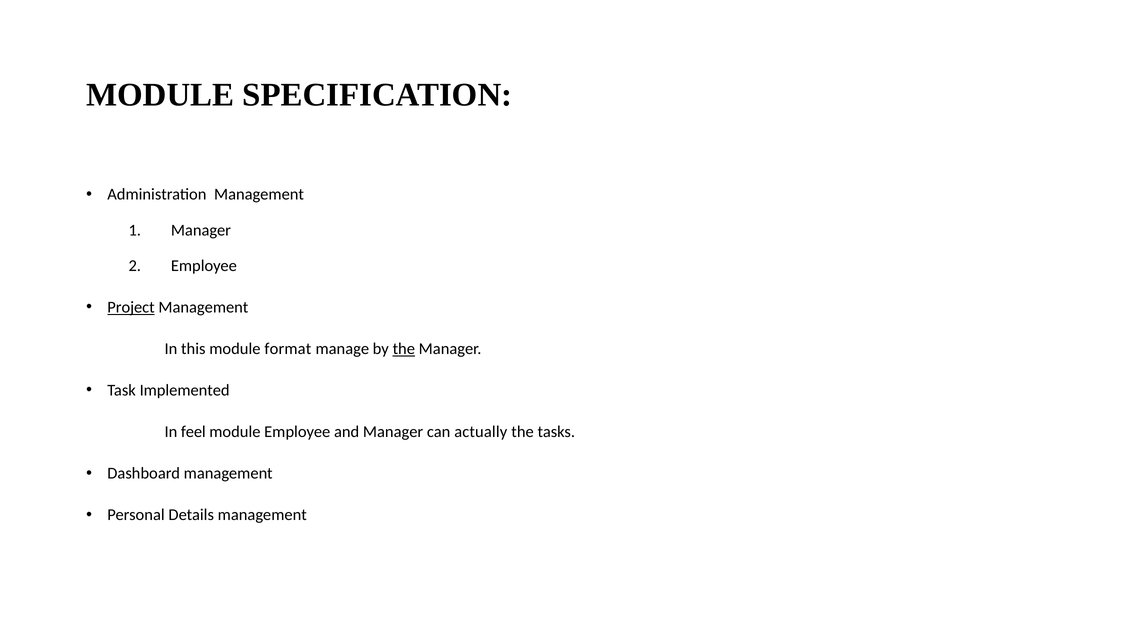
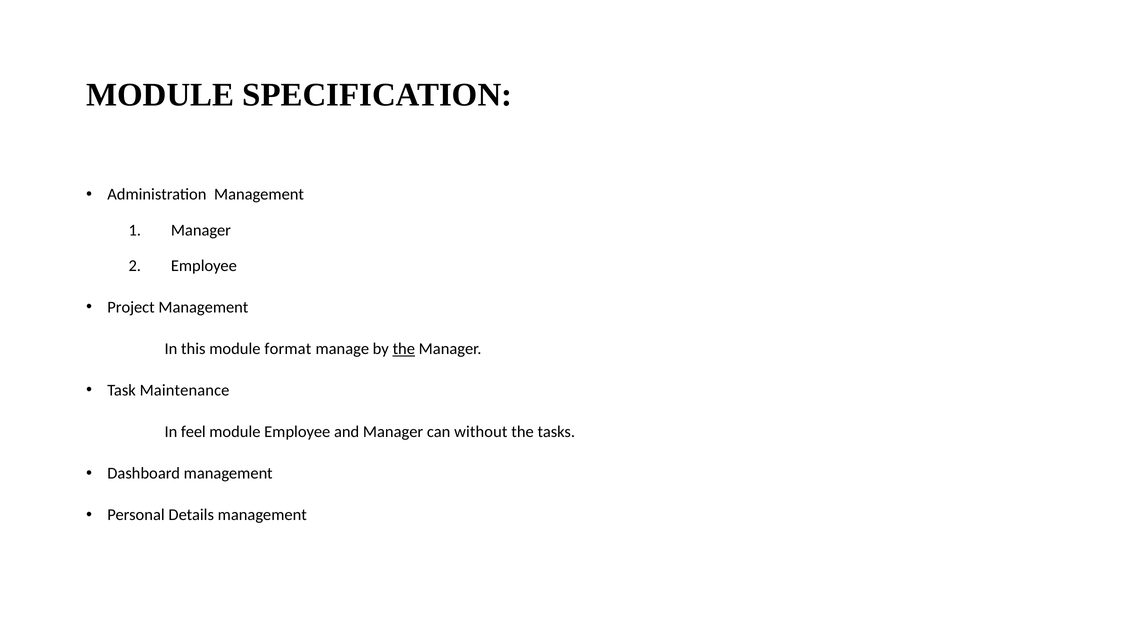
Project underline: present -> none (131, 307)
Implemented: Implemented -> Maintenance (185, 390)
actually: actually -> without (481, 432)
